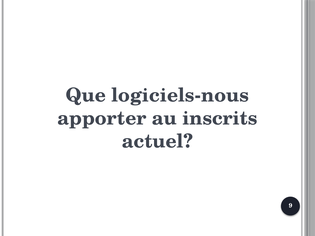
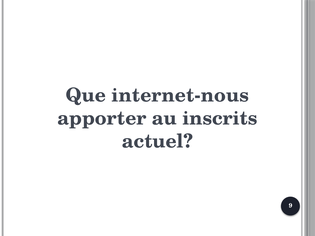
logiciels-nous: logiciels-nous -> internet-nous (180, 95)
